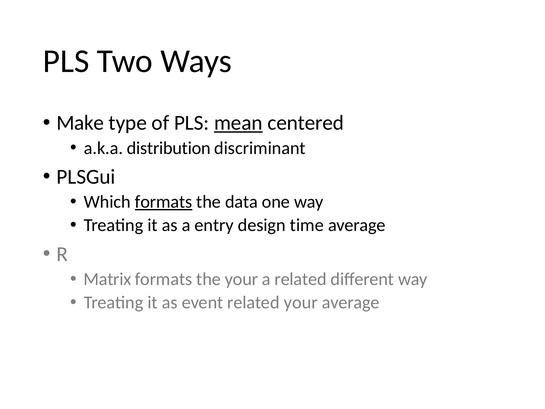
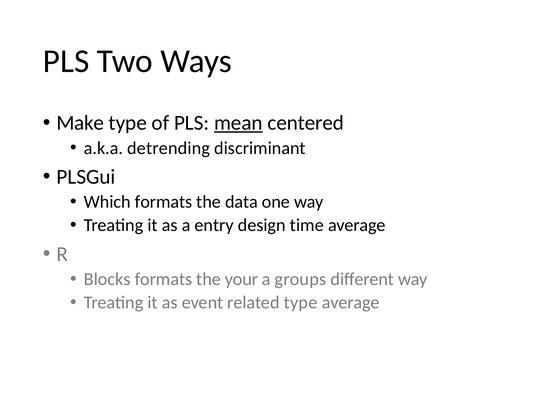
distribution: distribution -> detrending (169, 148)
formats underline: present -> none (164, 202)
Matrix: Matrix -> Blocks (107, 279)
a related: related -> groups (300, 279)
related your: your -> type (301, 302)
